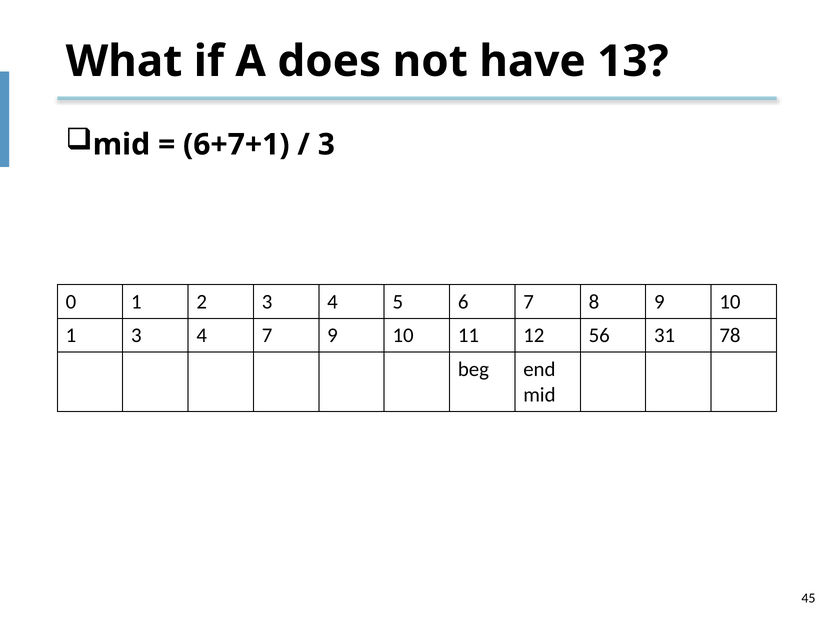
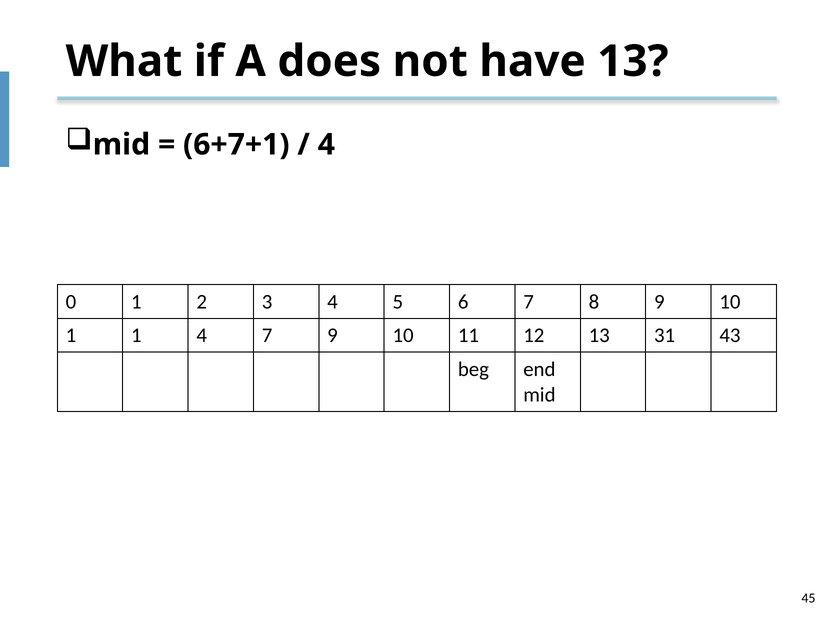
3: 3 -> 4 (326, 145)
1 3: 3 -> 1 (136, 336)
12 56: 56 -> 13 (599, 336)
78: 78 -> 43 (730, 336)
